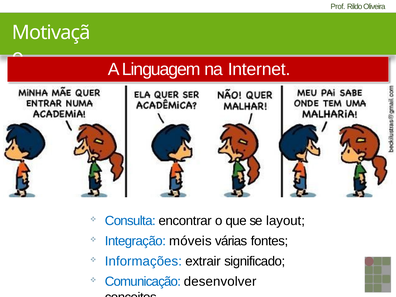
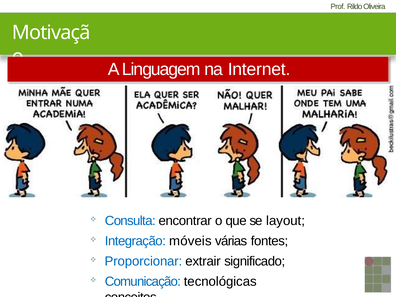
Informações: Informações -> Proporcionar (144, 261)
desenvolver: desenvolver -> tecnológicas (220, 282)
